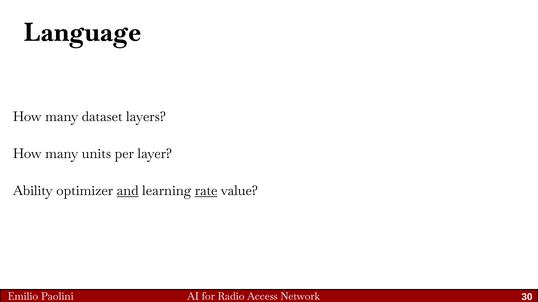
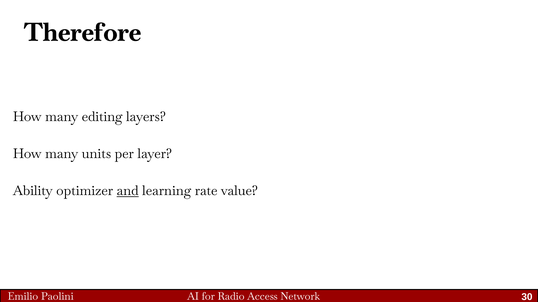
Language: Language -> Therefore (82, 32)
dataset: dataset -> editing (102, 117)
rate underline: present -> none (206, 191)
